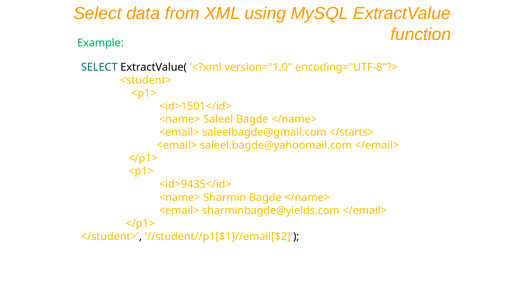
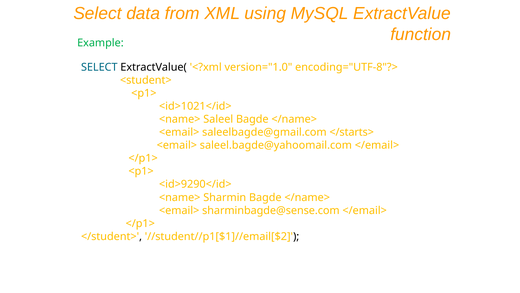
<id>1501</id>: <id>1501</id> -> <id>1021</id> (195, 106)
<id>9435</id>: <id>9435</id> -> <id>9290</id> (195, 184)
sharminbagde@yields.com: sharminbagde@yields.com -> sharminbagde@sense.com (271, 210)
